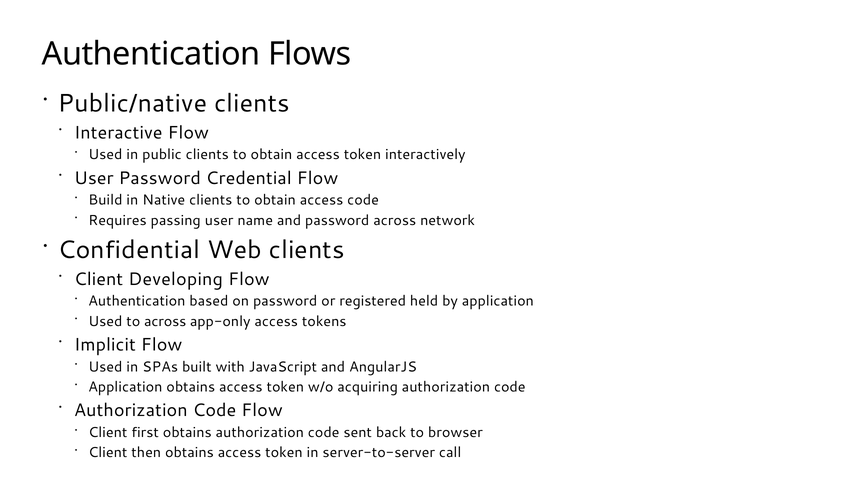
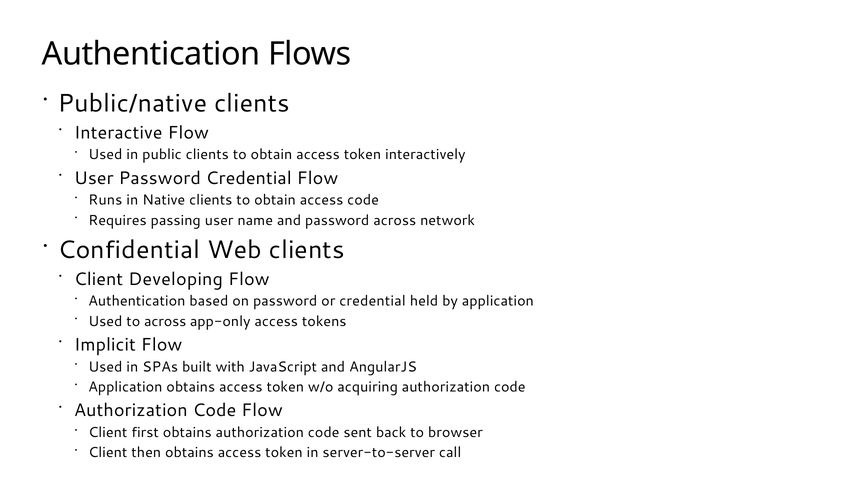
Build: Build -> Runs (105, 200)
or registered: registered -> credential (373, 301)
